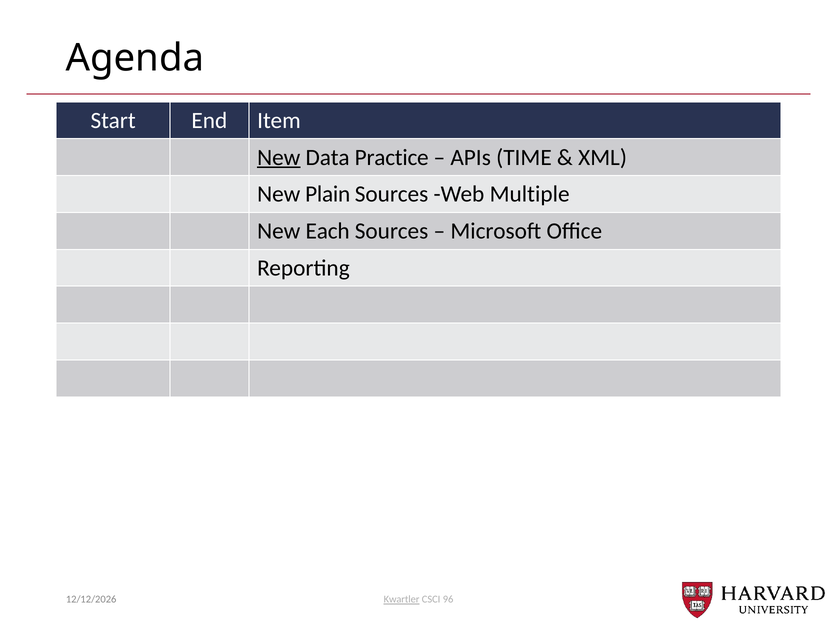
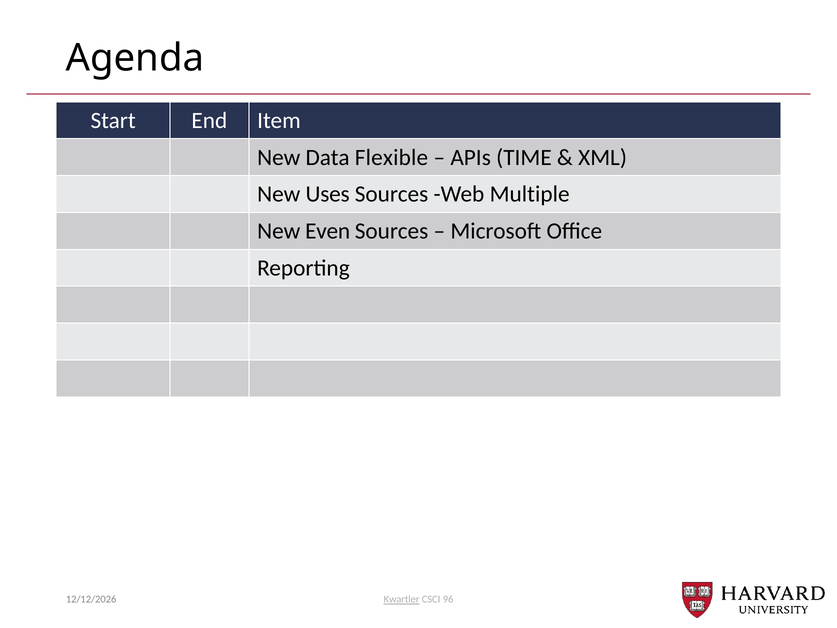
New underline: present -> none (279, 157)
Practice: Practice -> Flexible (391, 157)
Plain: Plain -> Uses (328, 194)
Each: Each -> Even (328, 231)
